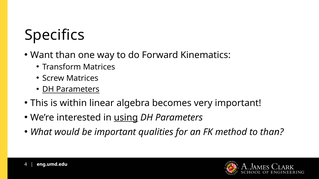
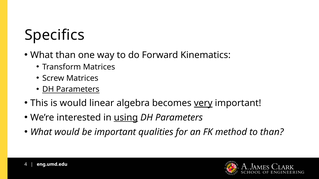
Want: Want -> What (42, 55)
is within: within -> would (73, 103)
very underline: none -> present (203, 103)
